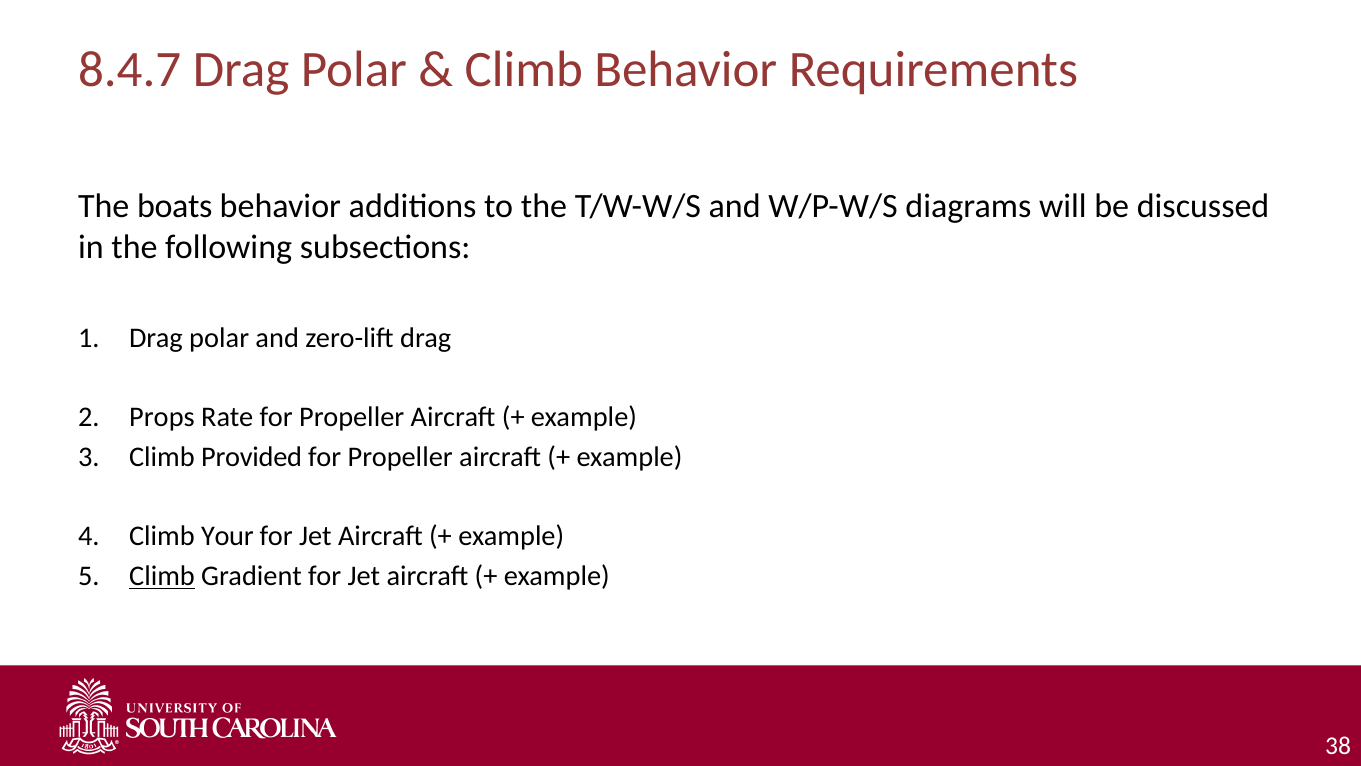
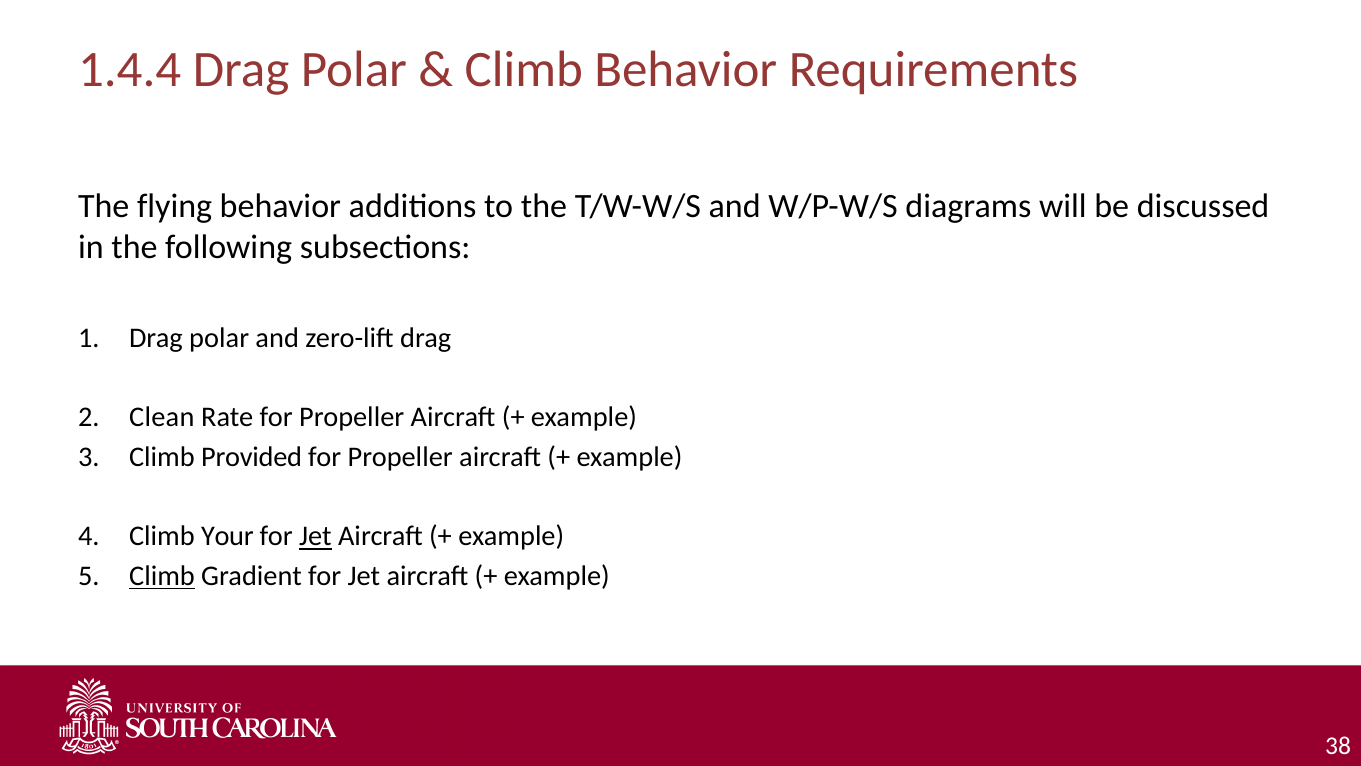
8.4.7: 8.4.7 -> 1.4.4 (130, 70)
boats: boats -> flying (175, 206)
Props: Props -> Clean (162, 417)
Jet underline: none -> present (315, 536)
